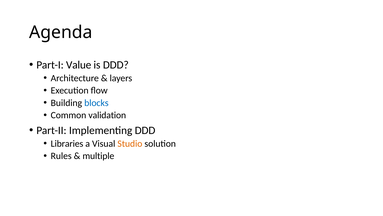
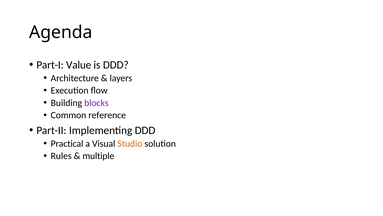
blocks colour: blue -> purple (96, 103)
validation: validation -> reference (107, 115)
Libraries: Libraries -> Practical (67, 143)
